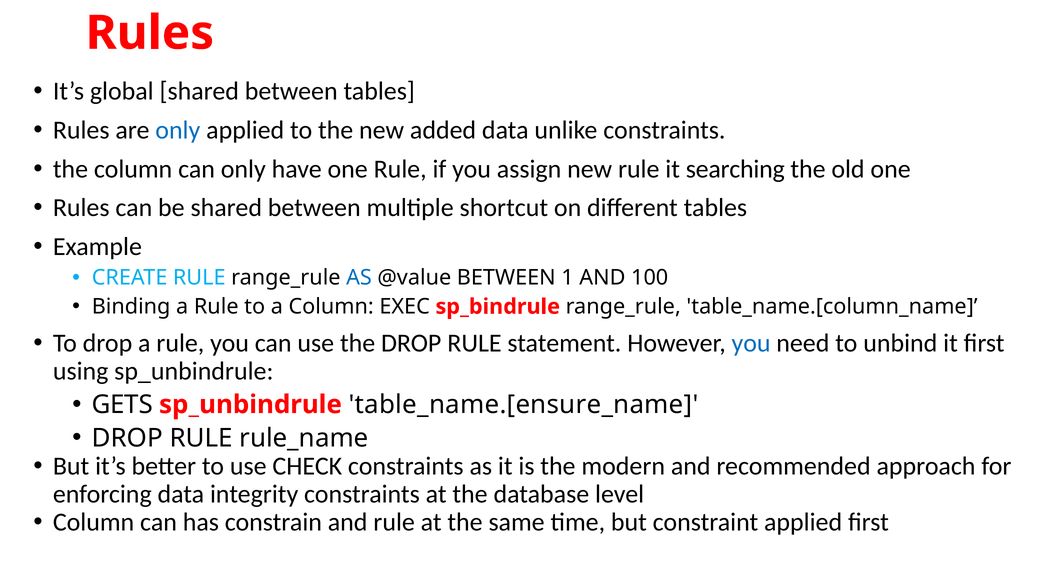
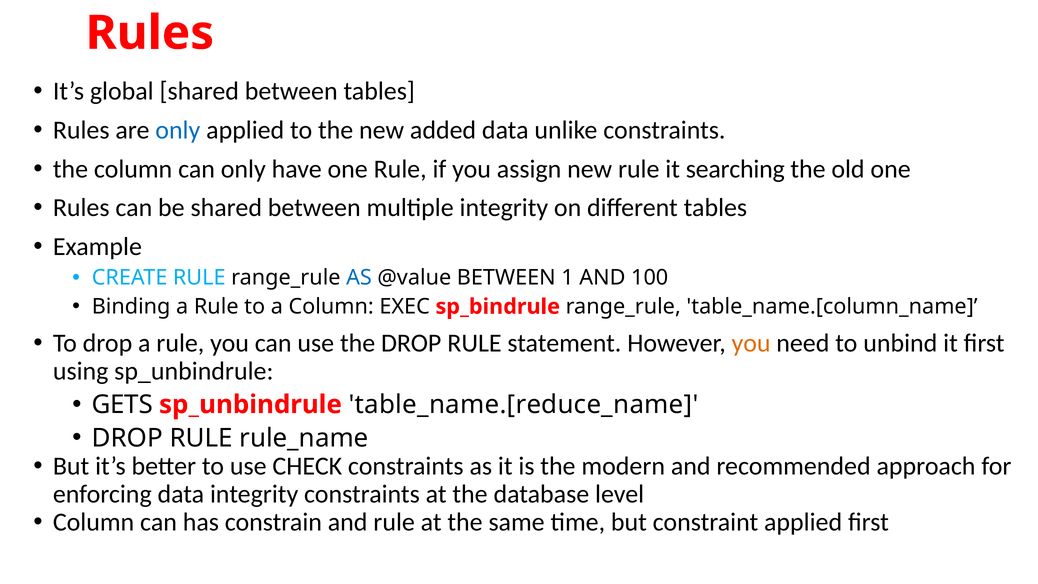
multiple shortcut: shortcut -> integrity (504, 208)
you colour: blue -> orange (751, 343)
table_name.[ensure_name: table_name.[ensure_name -> table_name.[reduce_name (524, 404)
